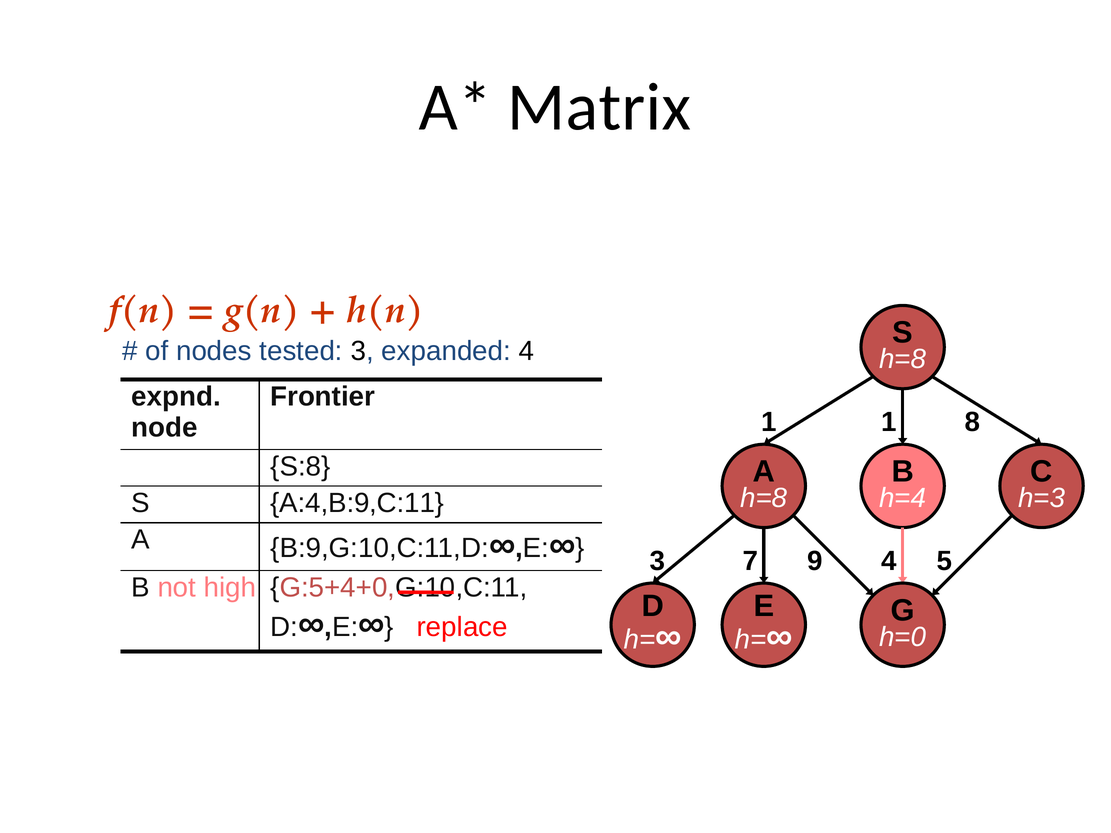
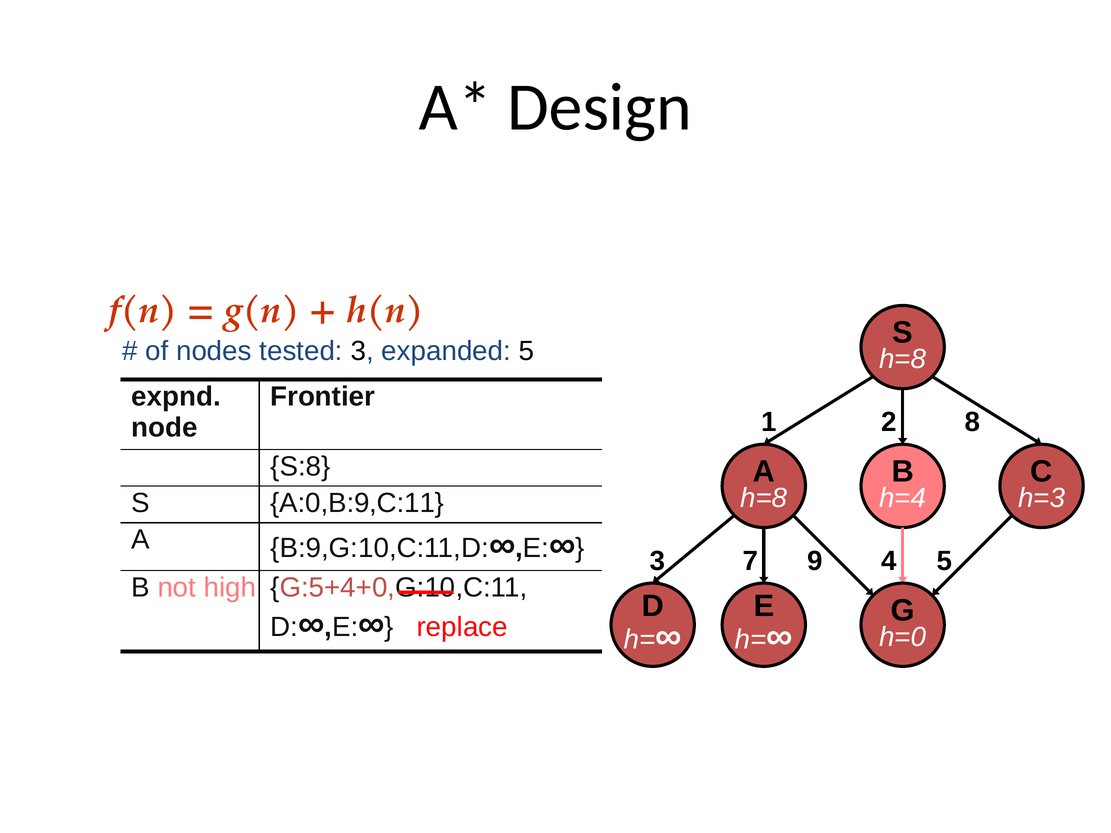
Matrix: Matrix -> Design (600, 108)
expanded 4: 4 -> 5 (526, 351)
1 1: 1 -> 2 (889, 422)
A:4,B:9,C:11: A:4,B:9,C:11 -> A:0,B:9,C:11 (357, 503)
